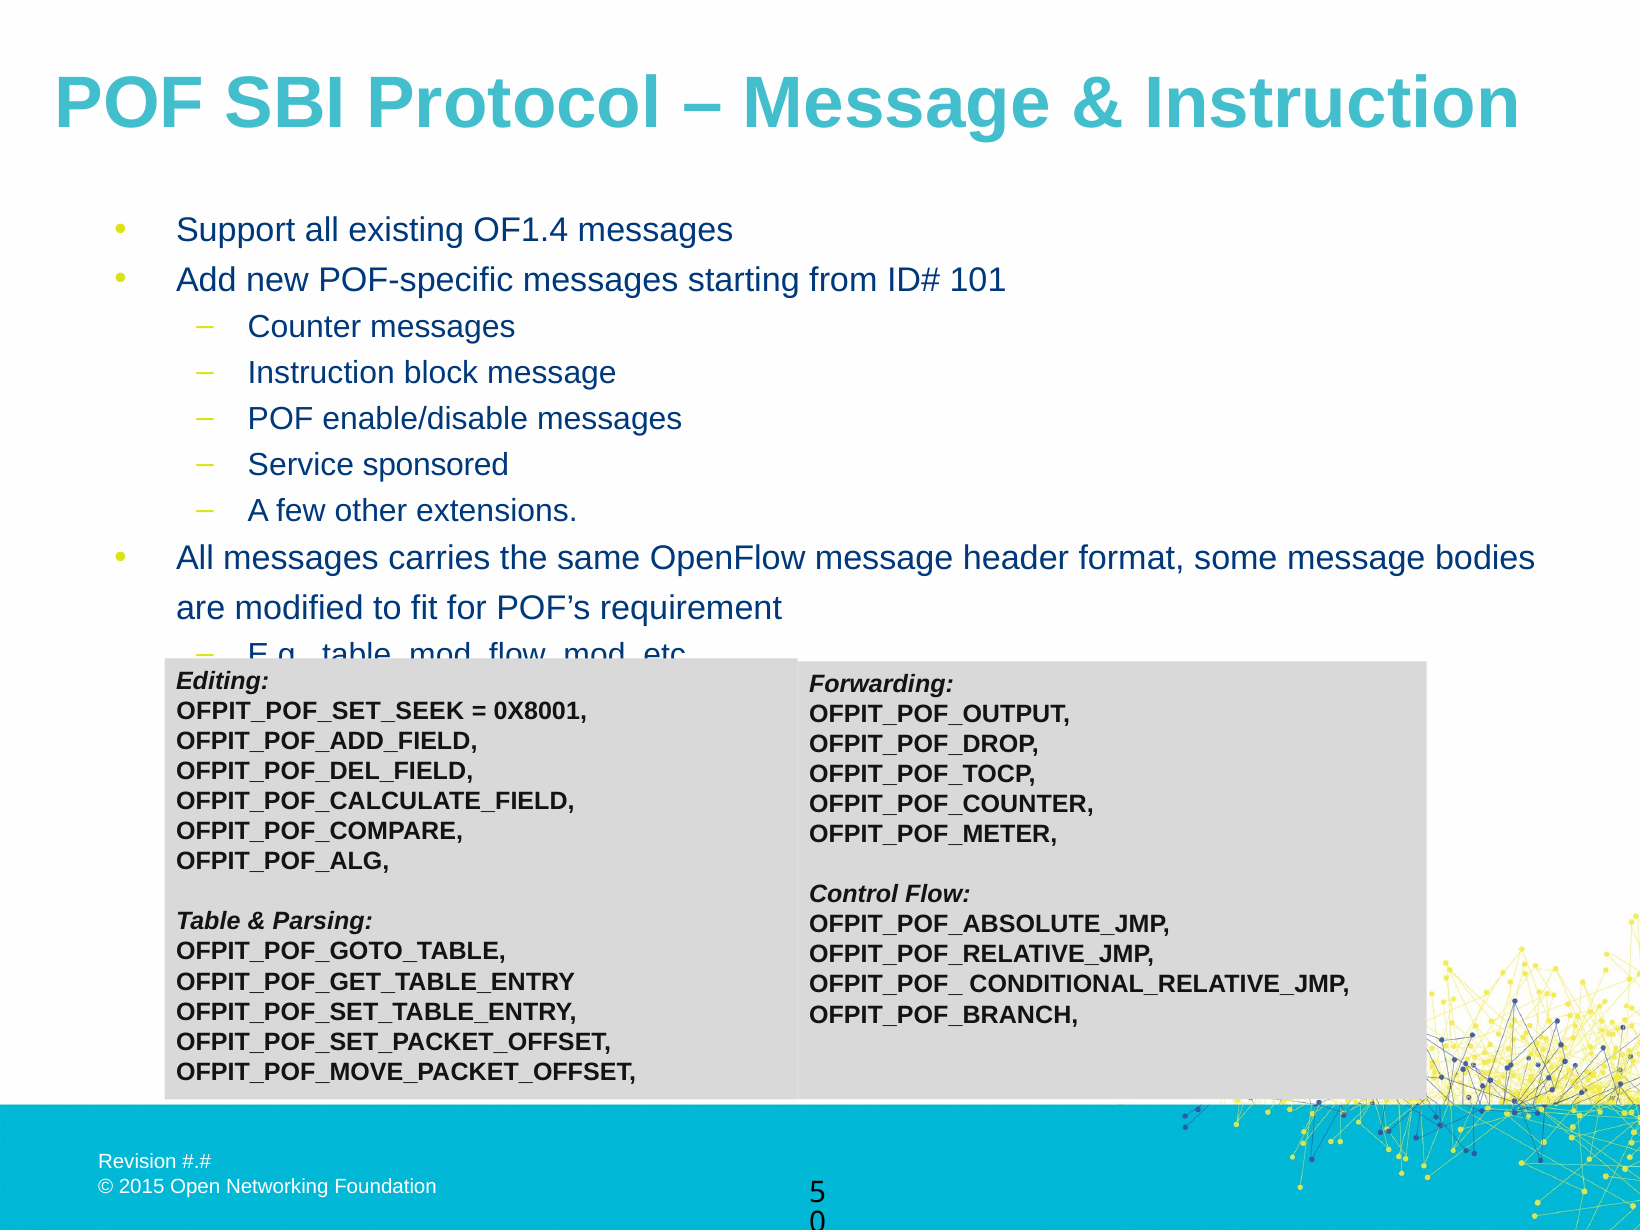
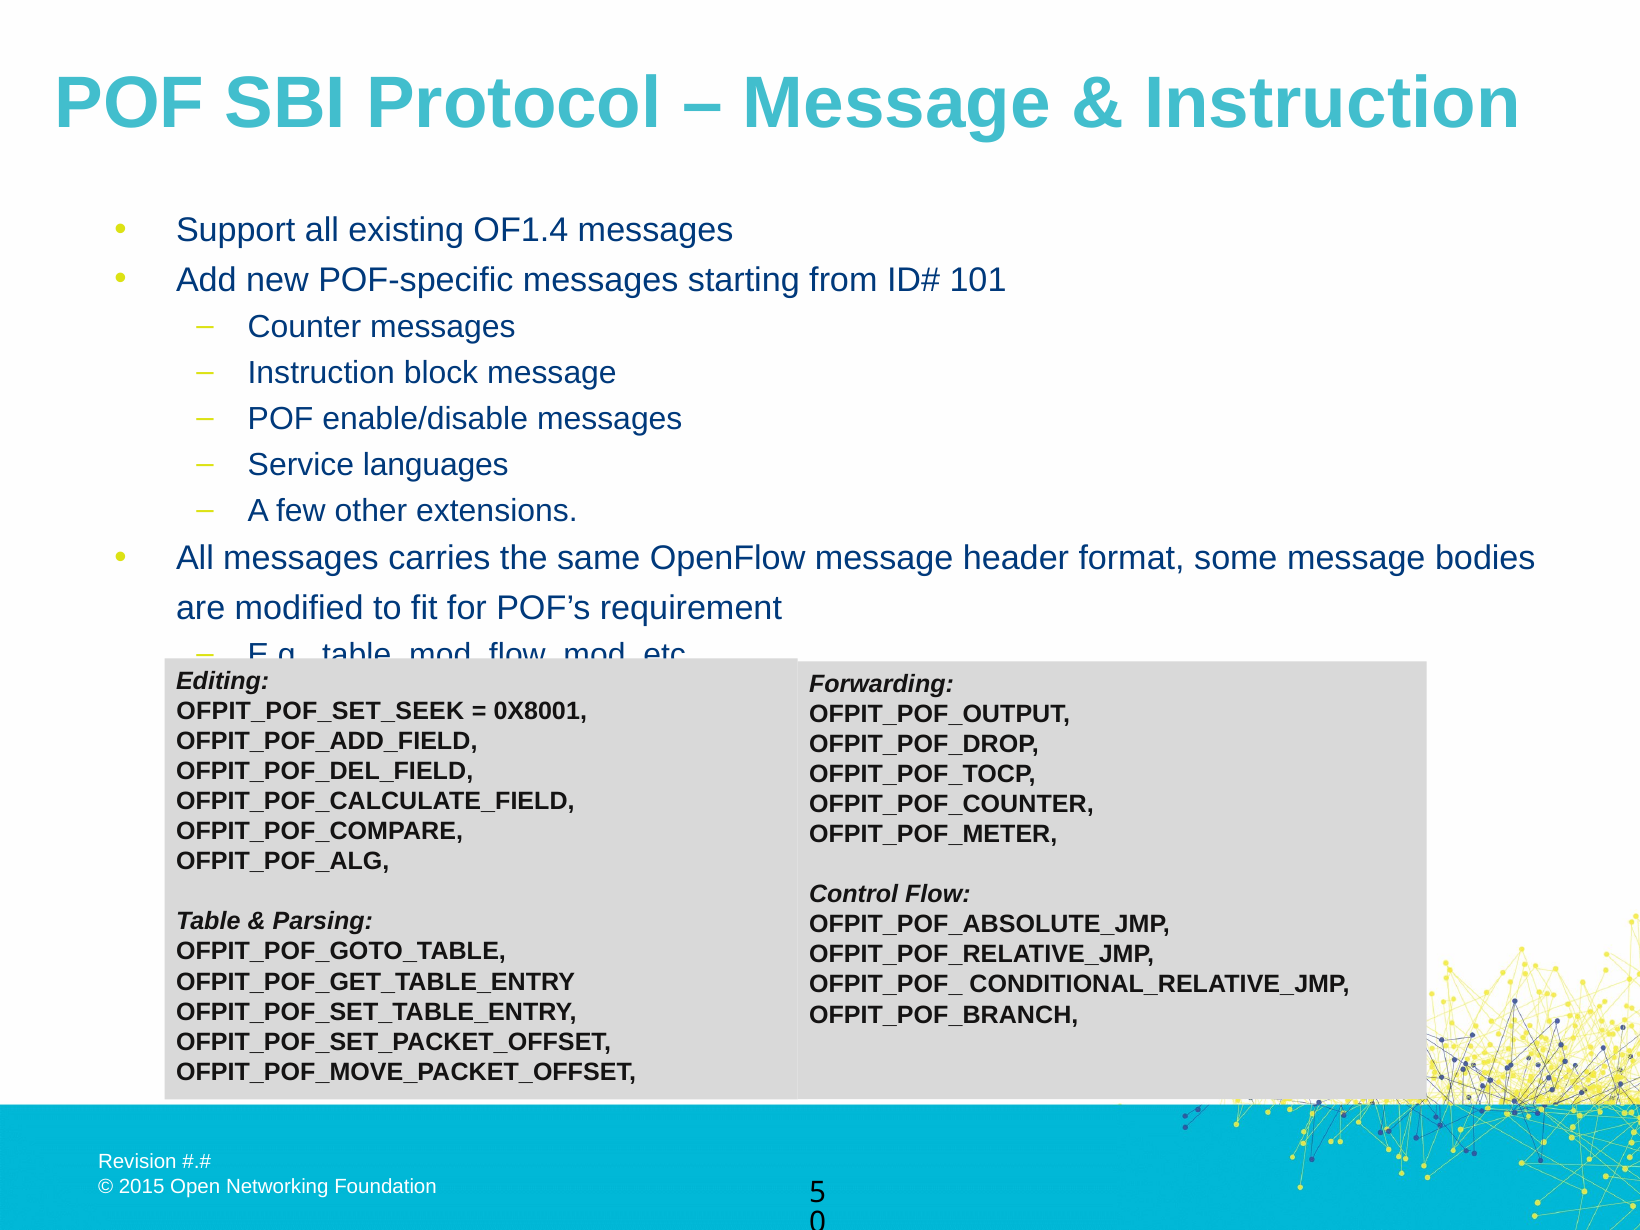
sponsored: sponsored -> languages (436, 465)
